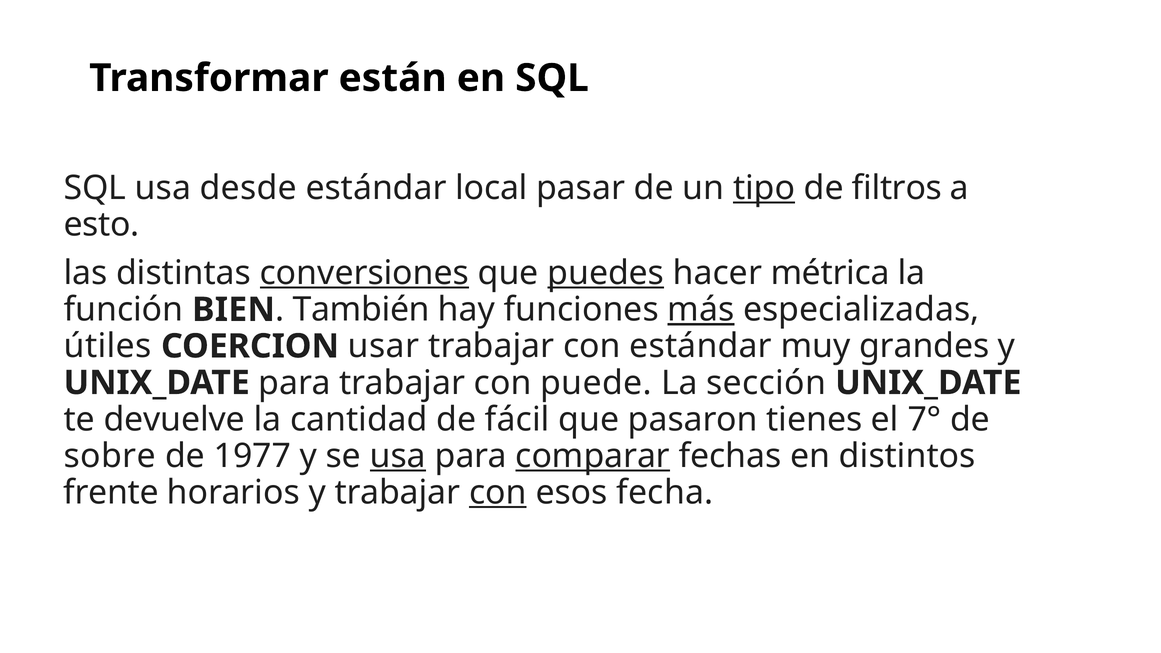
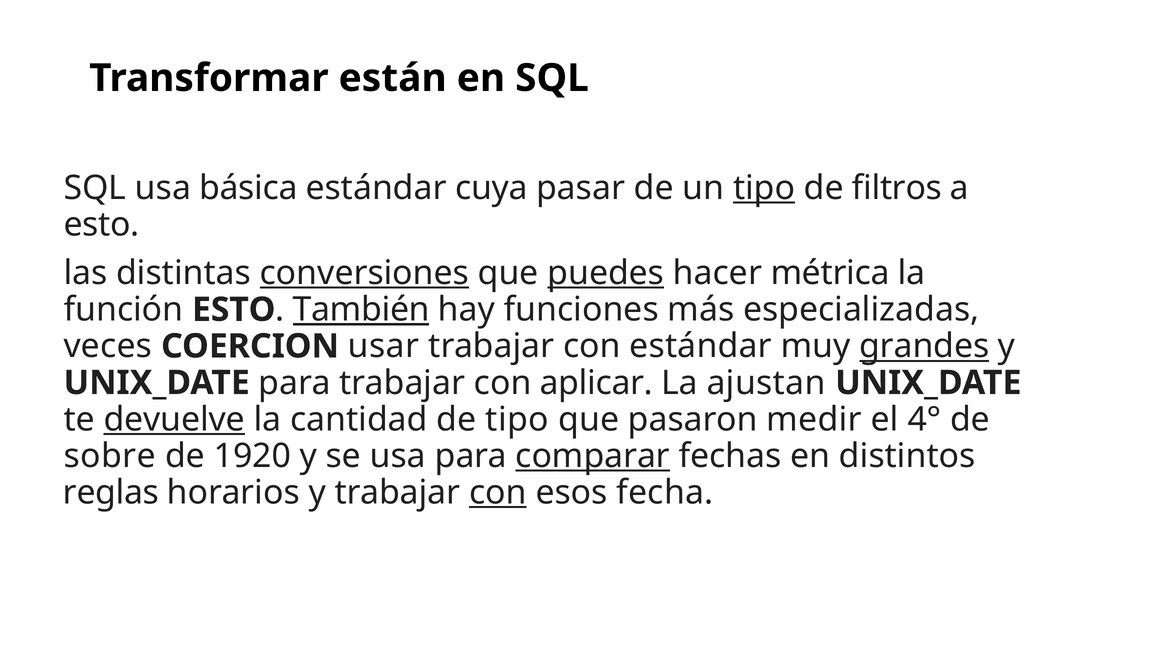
desde: desde -> básica (248, 188)
local: local -> cuya (492, 188)
función BIEN: BIEN -> ESTO (234, 310)
También underline: none -> present (361, 310)
más underline: present -> none (701, 310)
útiles: útiles -> veces (108, 346)
grandes underline: none -> present (924, 346)
puede: puede -> aplicar (596, 383)
sección: sección -> ajustan (766, 383)
devuelve underline: none -> present (174, 419)
de fácil: fácil -> tipo (517, 419)
tienes: tienes -> medir (814, 419)
7°: 7° -> 4° (924, 419)
1977: 1977 -> 1920 (252, 456)
usa underline: present -> none (398, 456)
frente: frente -> reglas (111, 493)
